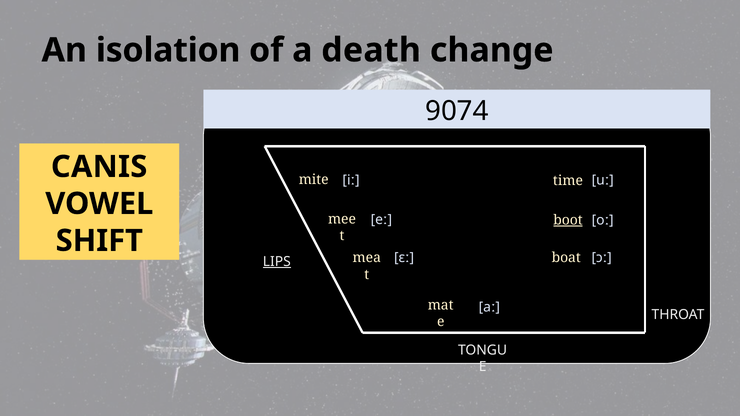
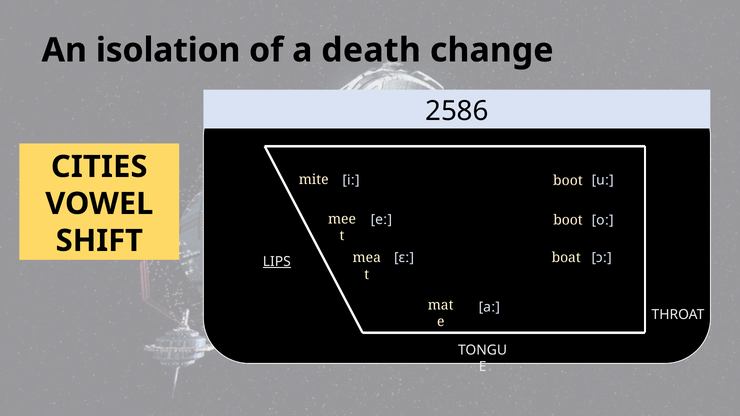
9074: 9074 -> 2586 (457, 111)
CANIS: CANIS -> CITIES (99, 167)
time: time -> boot (568, 181)
boot underline: present -> none (568, 220)
